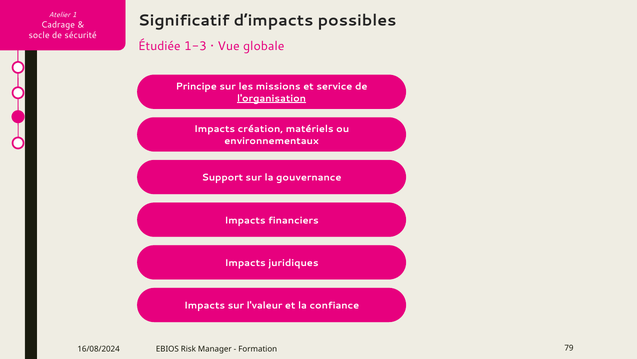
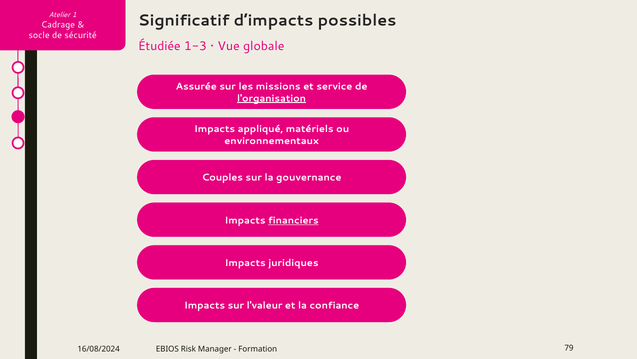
Principe: Principe -> Assurée (196, 86)
création: création -> appliqué (260, 129)
Support: Support -> Couples (222, 177)
financiers underline: none -> present (293, 220)
